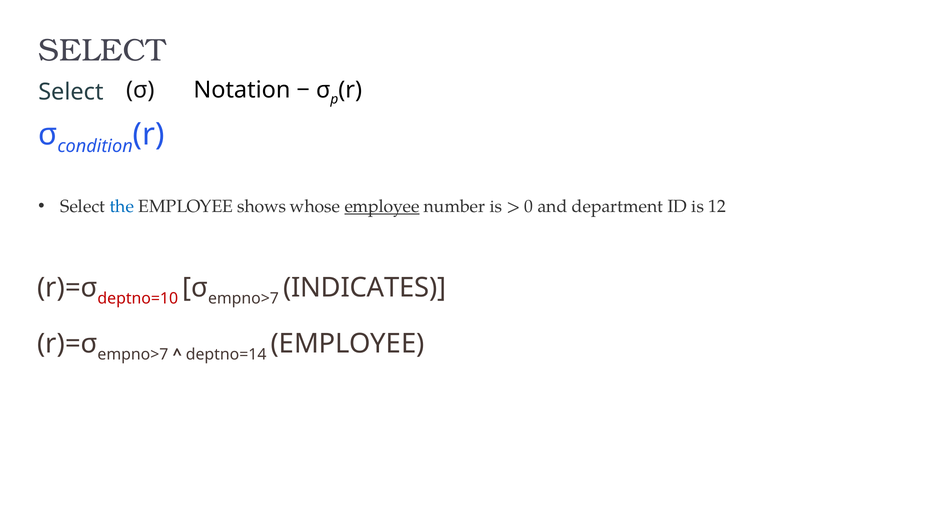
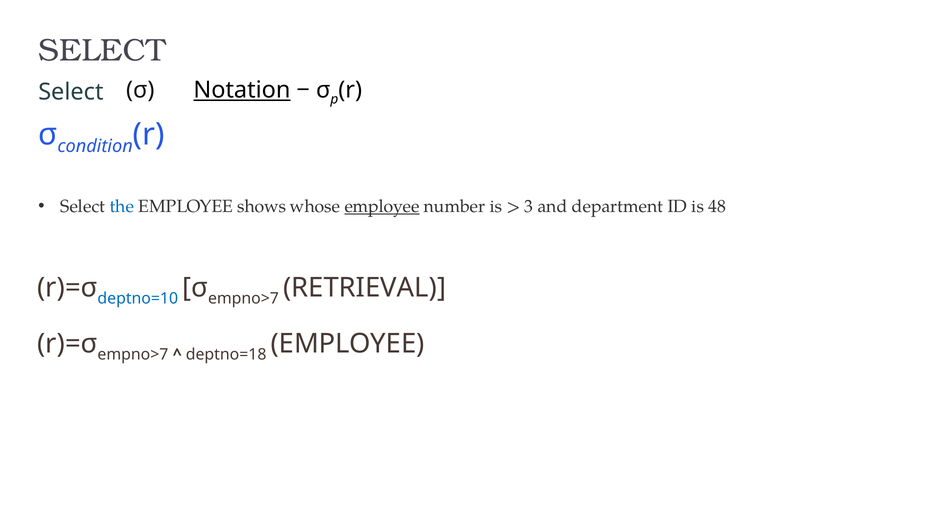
Notation underline: none -> present (242, 90)
0: 0 -> 3 (529, 207)
12: 12 -> 48 (717, 207)
deptno=10 colour: red -> blue (138, 299)
INDICATES: INDICATES -> RETRIEVAL (365, 288)
deptno=14: deptno=14 -> deptno=18 (226, 355)
